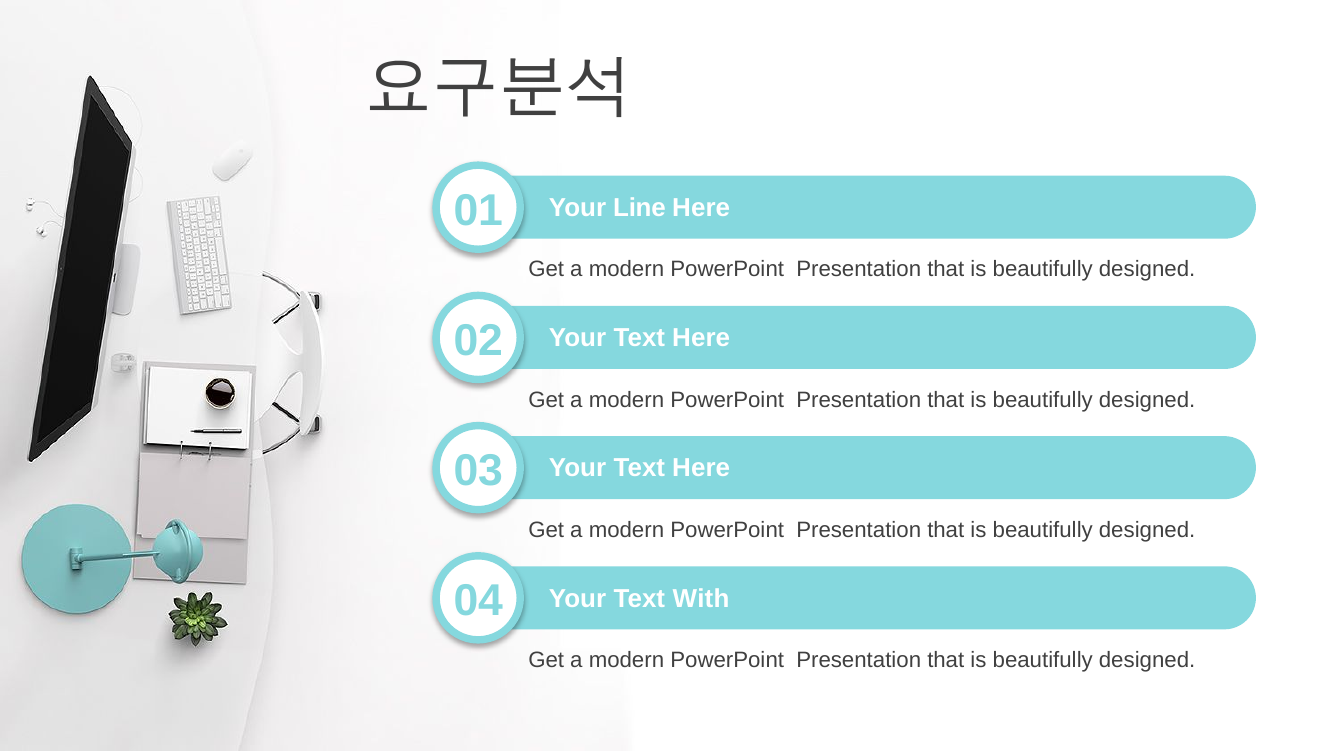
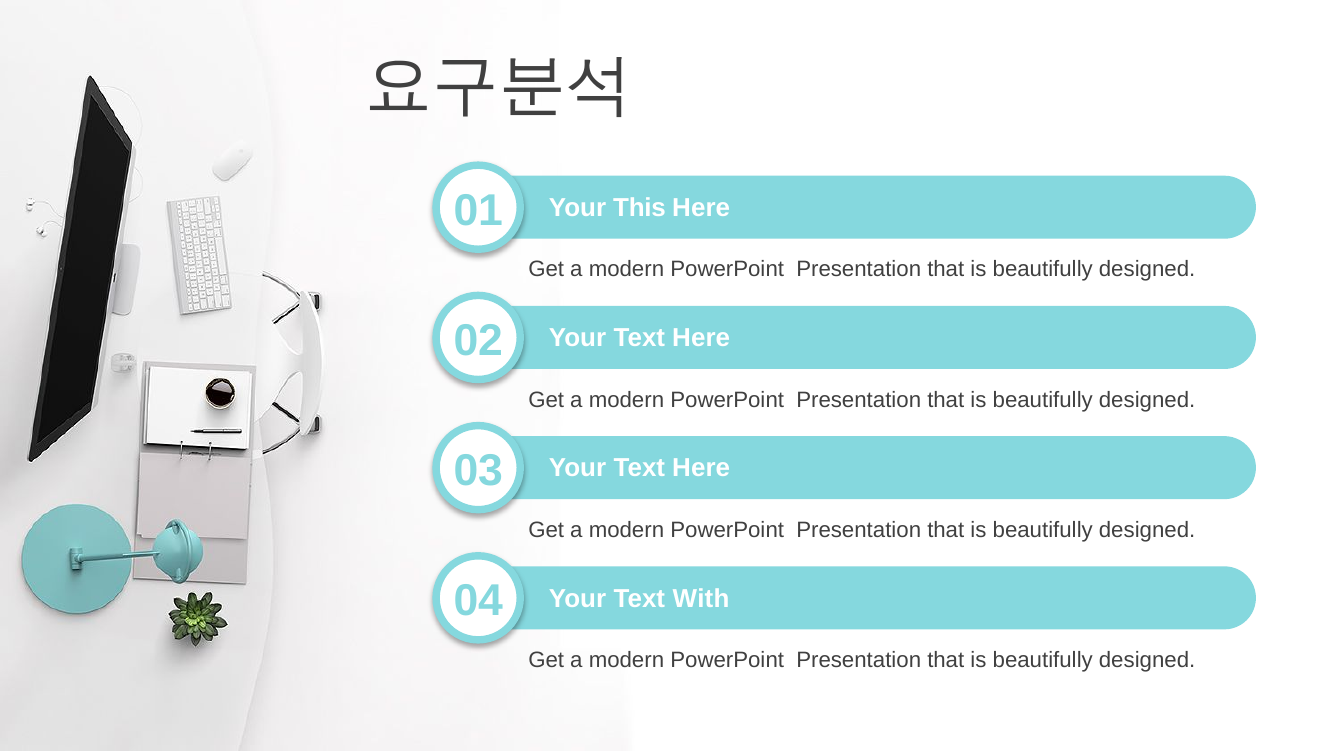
Line: Line -> This (639, 208)
